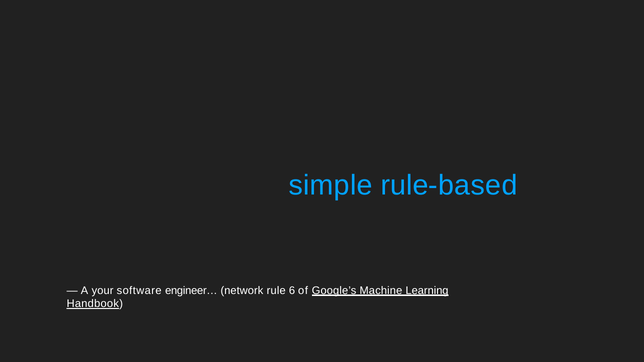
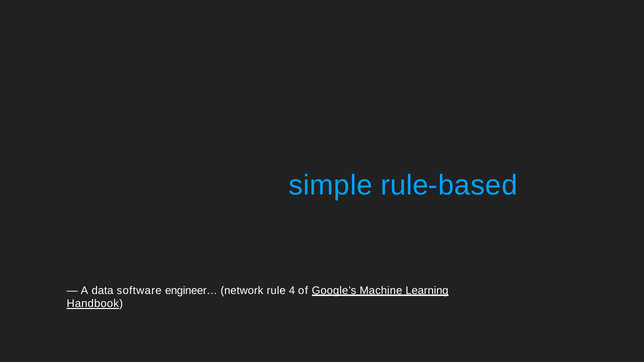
your: your -> data (103, 291)
6: 6 -> 4 (292, 291)
